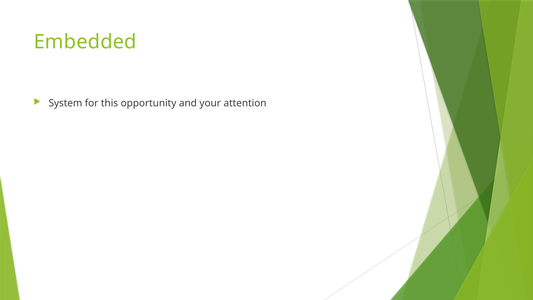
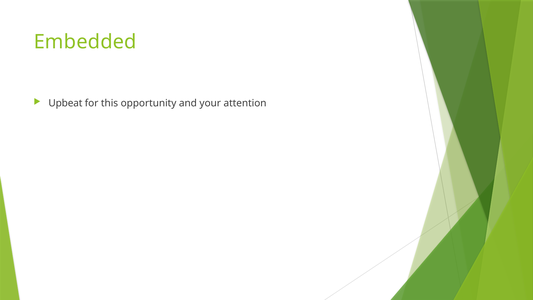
System: System -> Upbeat (65, 103)
